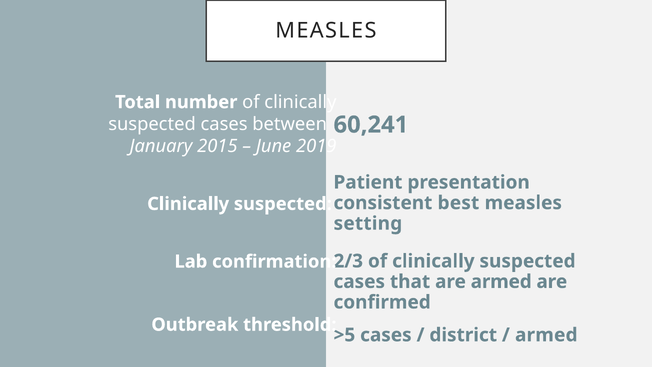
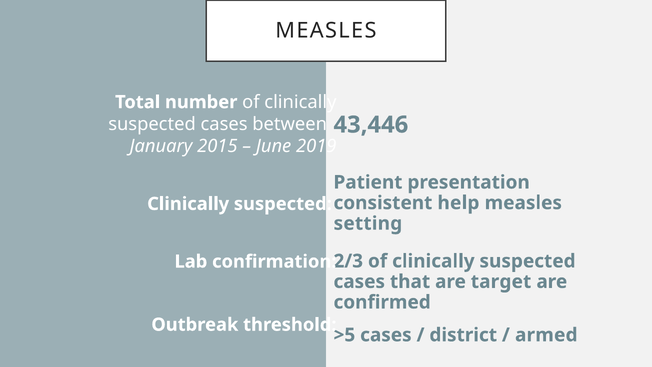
60,241: 60,241 -> 43,446 (371, 125)
best: best -> help (458, 203)
are armed: armed -> target (501, 281)
